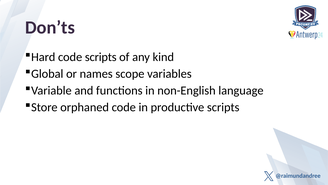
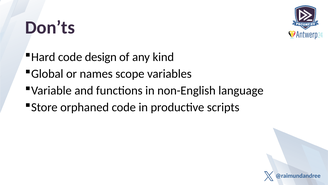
code scripts: scripts -> design (101, 57)
